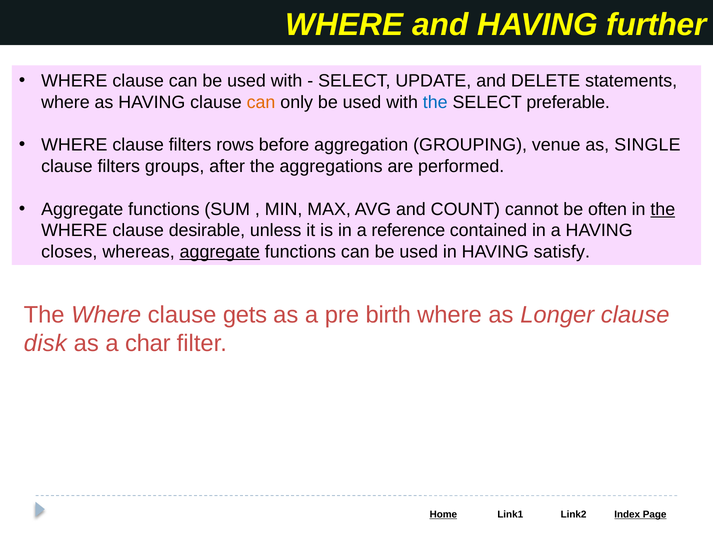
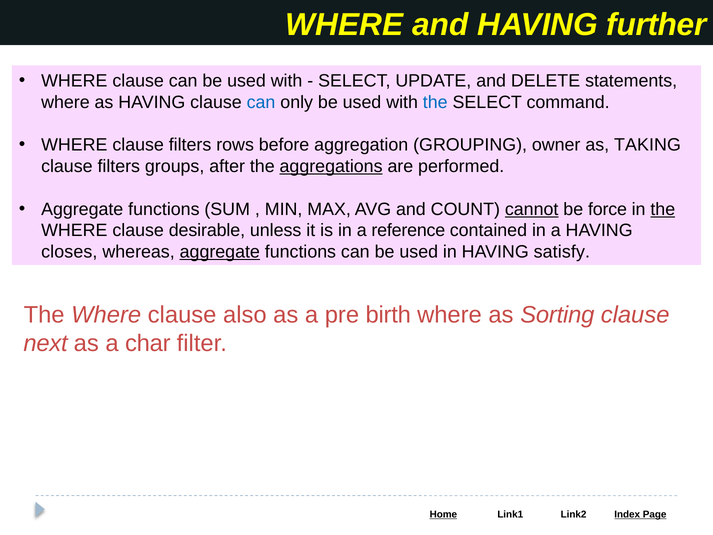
can colour: orange -> blue (261, 102)
preferable: preferable -> command (568, 102)
venue: venue -> owner (556, 145)
SINGLE: SINGLE -> TAKING (647, 145)
aggregations underline: none -> present (331, 166)
cannot underline: none -> present (532, 209)
often: often -> force (608, 209)
gets: gets -> also (245, 315)
Longer: Longer -> Sorting (557, 315)
disk: disk -> next (46, 343)
